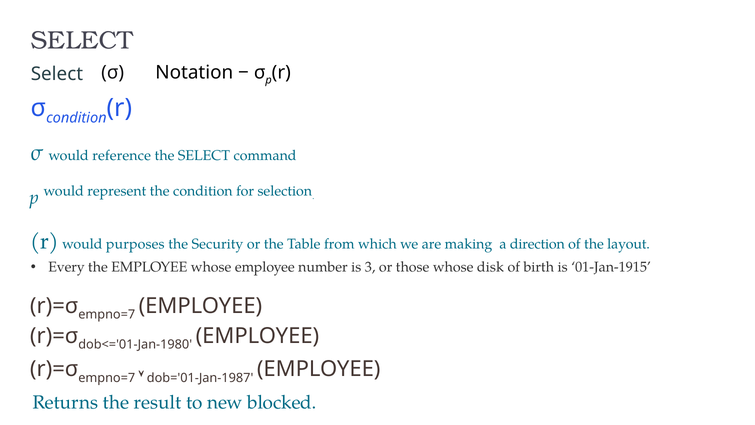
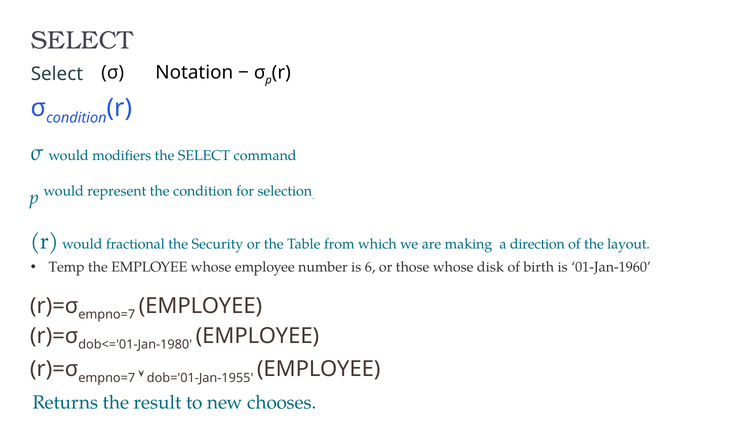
reference: reference -> modifiers (122, 155)
purposes: purposes -> fractional (135, 244)
Every: Every -> Temp (67, 267)
3: 3 -> 6 (370, 267)
01-Jan-1915: 01-Jan-1915 -> 01-Jan-1960 (611, 267)
dob='01-Jan-1987: dob='01-Jan-1987 -> dob='01-Jan-1955 (200, 378)
blocked: blocked -> chooses (282, 402)
